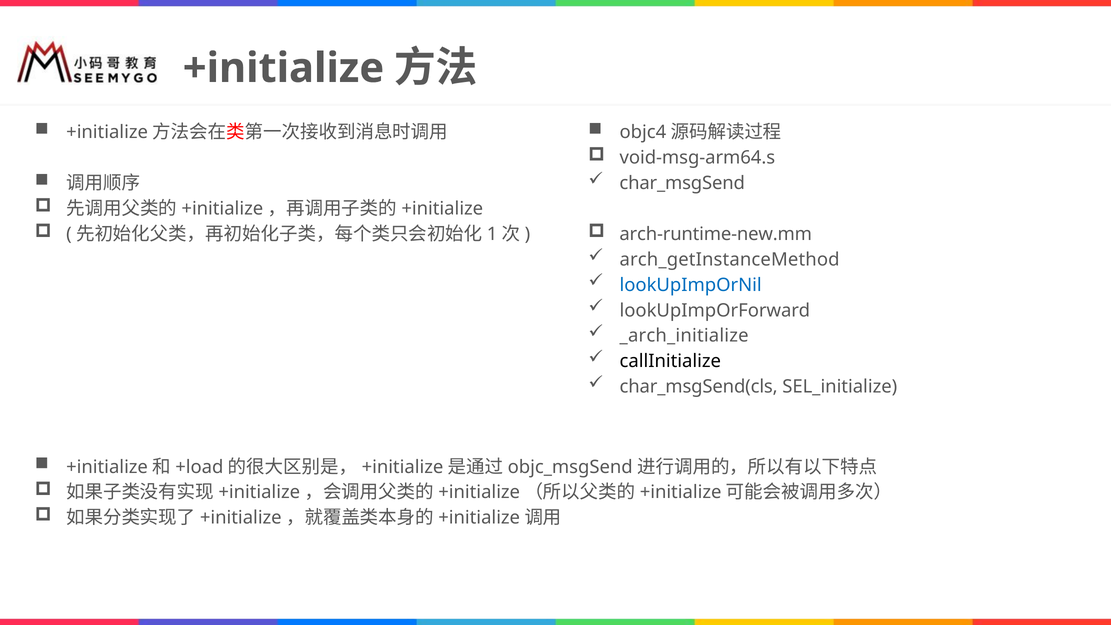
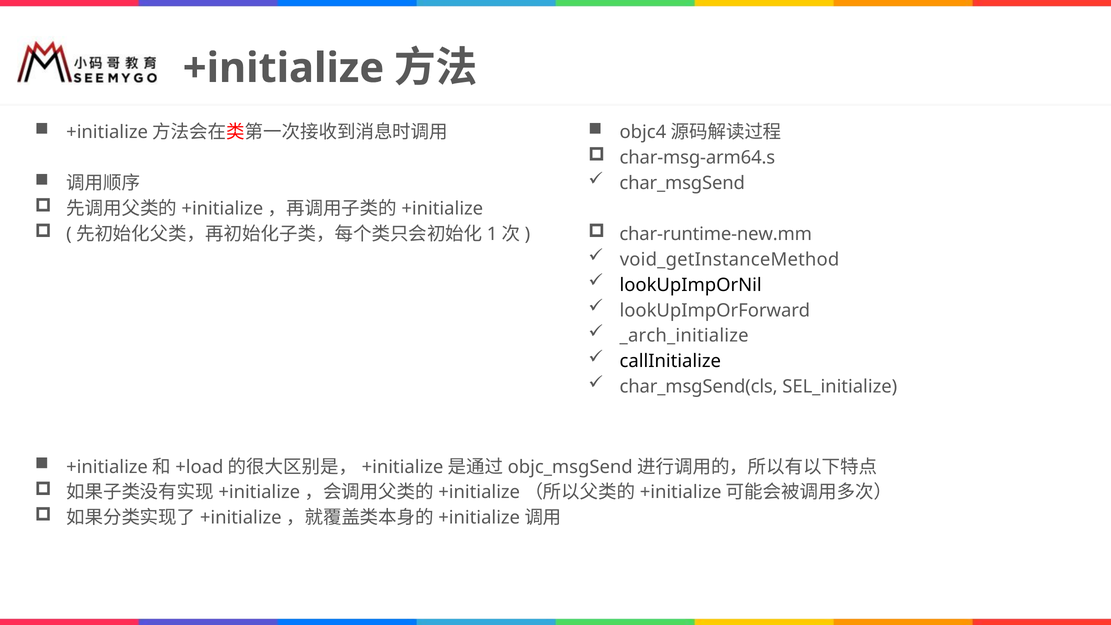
void-msg-arm64.s: void-msg-arm64.s -> char-msg-arm64.s (697, 158)
arch-runtime-new.mm: arch-runtime-new.mm -> char-runtime-new.mm (716, 234)
arch_getInstanceMethod: arch_getInstanceMethod -> void_getInstanceMethod (730, 259)
lookUpImpOrNil colour: blue -> black (691, 285)
